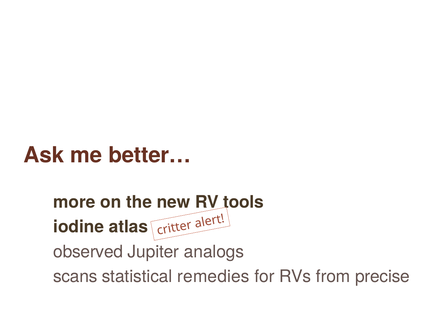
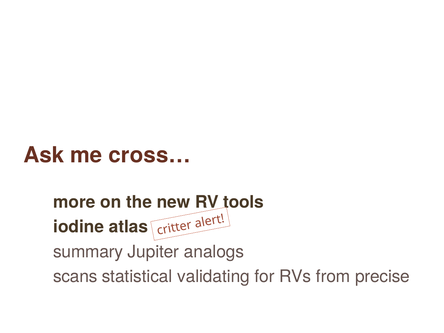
better…: better… -> cross… (150, 155)
observed: observed -> summary (88, 252)
remedies: remedies -> validating (214, 277)
